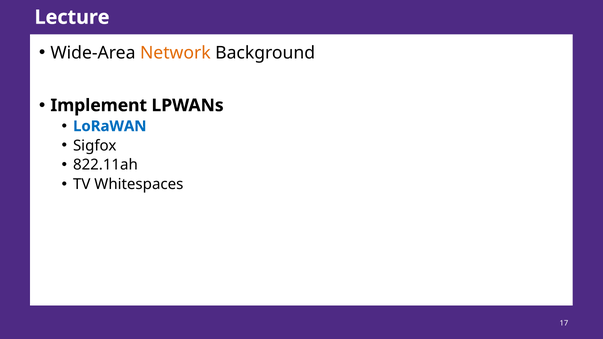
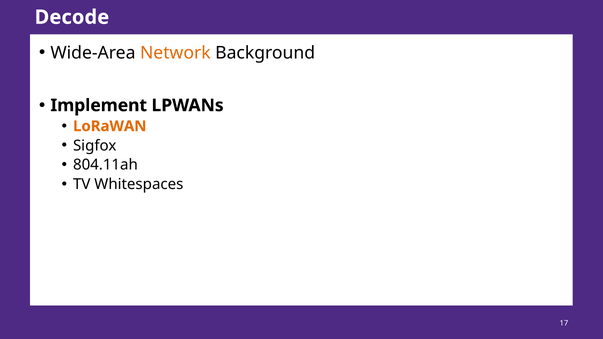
Lecture: Lecture -> Decode (72, 17)
LoRaWAN colour: blue -> orange (110, 126)
822.11ah: 822.11ah -> 804.11ah (105, 165)
